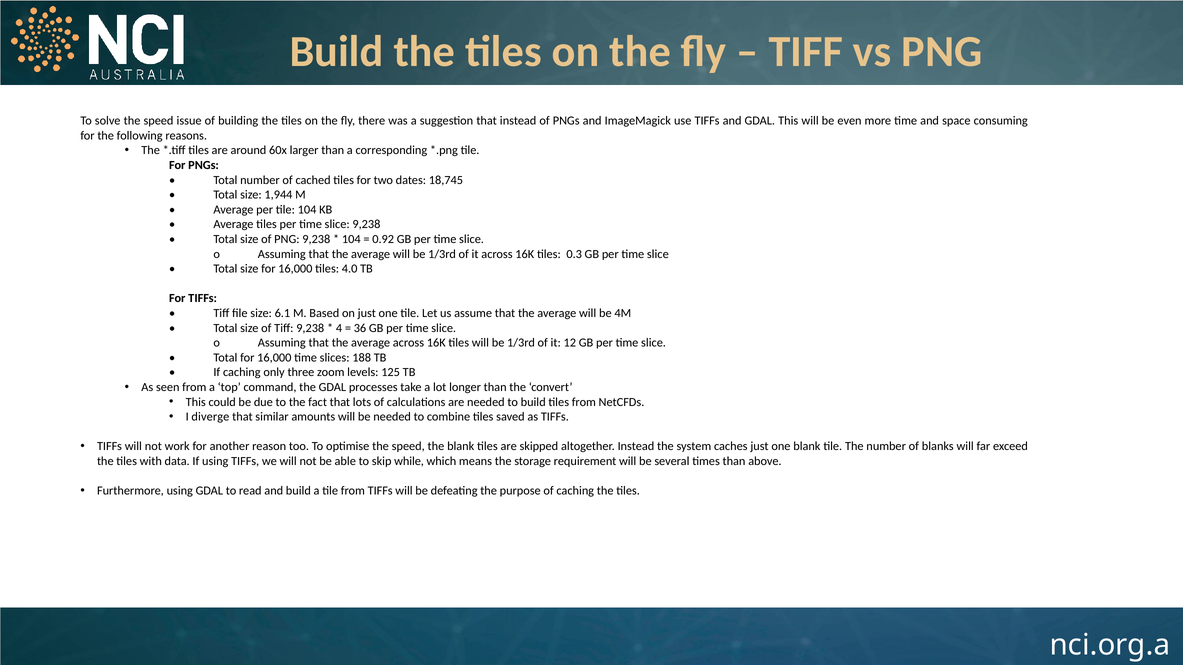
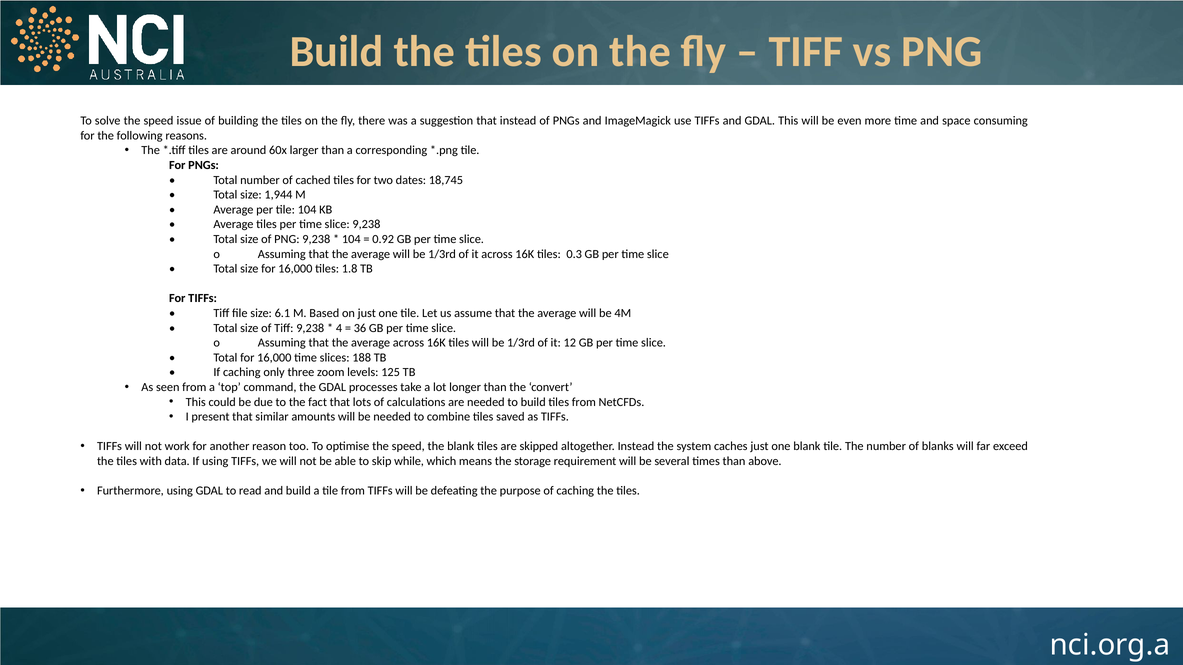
4.0: 4.0 -> 1.8 (350, 269)
diverge: diverge -> present (211, 417)
